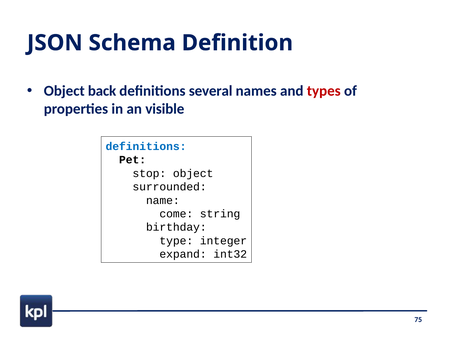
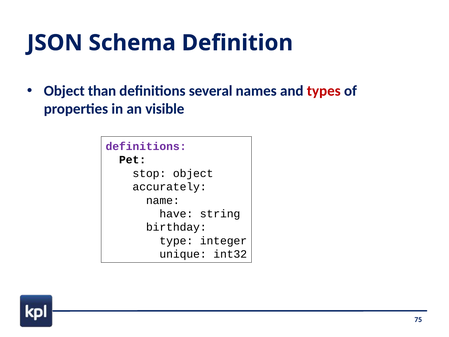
back: back -> than (102, 91)
definitions colour: blue -> purple (146, 146)
surrounded: surrounded -> accurately (170, 187)
come: come -> have (176, 214)
expand: expand -> unique (183, 254)
